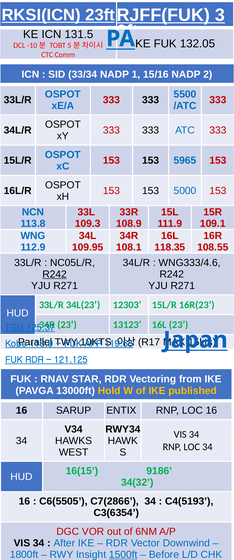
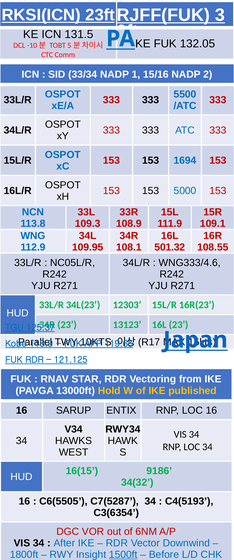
5965: 5965 -> 1694 (185, 160)
118.35: 118.35 -> 501.32 (170, 247)
R242 underline: present -> none (55, 274)
C7(2866: C7(2866 -> C7(5287 (115, 501)
